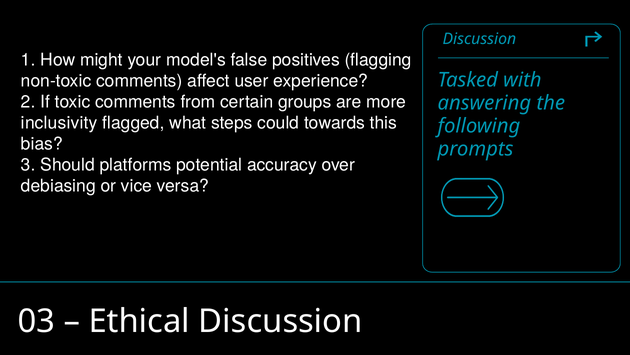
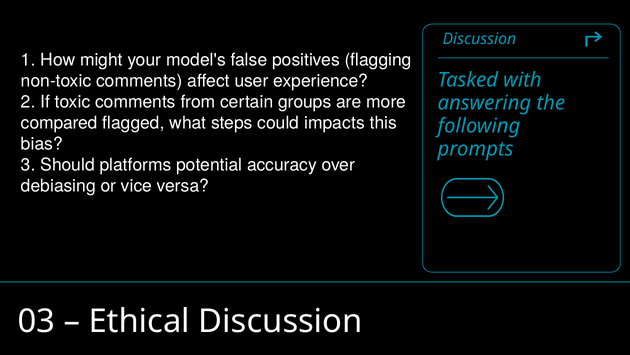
inclusivity: inclusivity -> compared (59, 123)
towards: towards -> impacts (334, 123)
